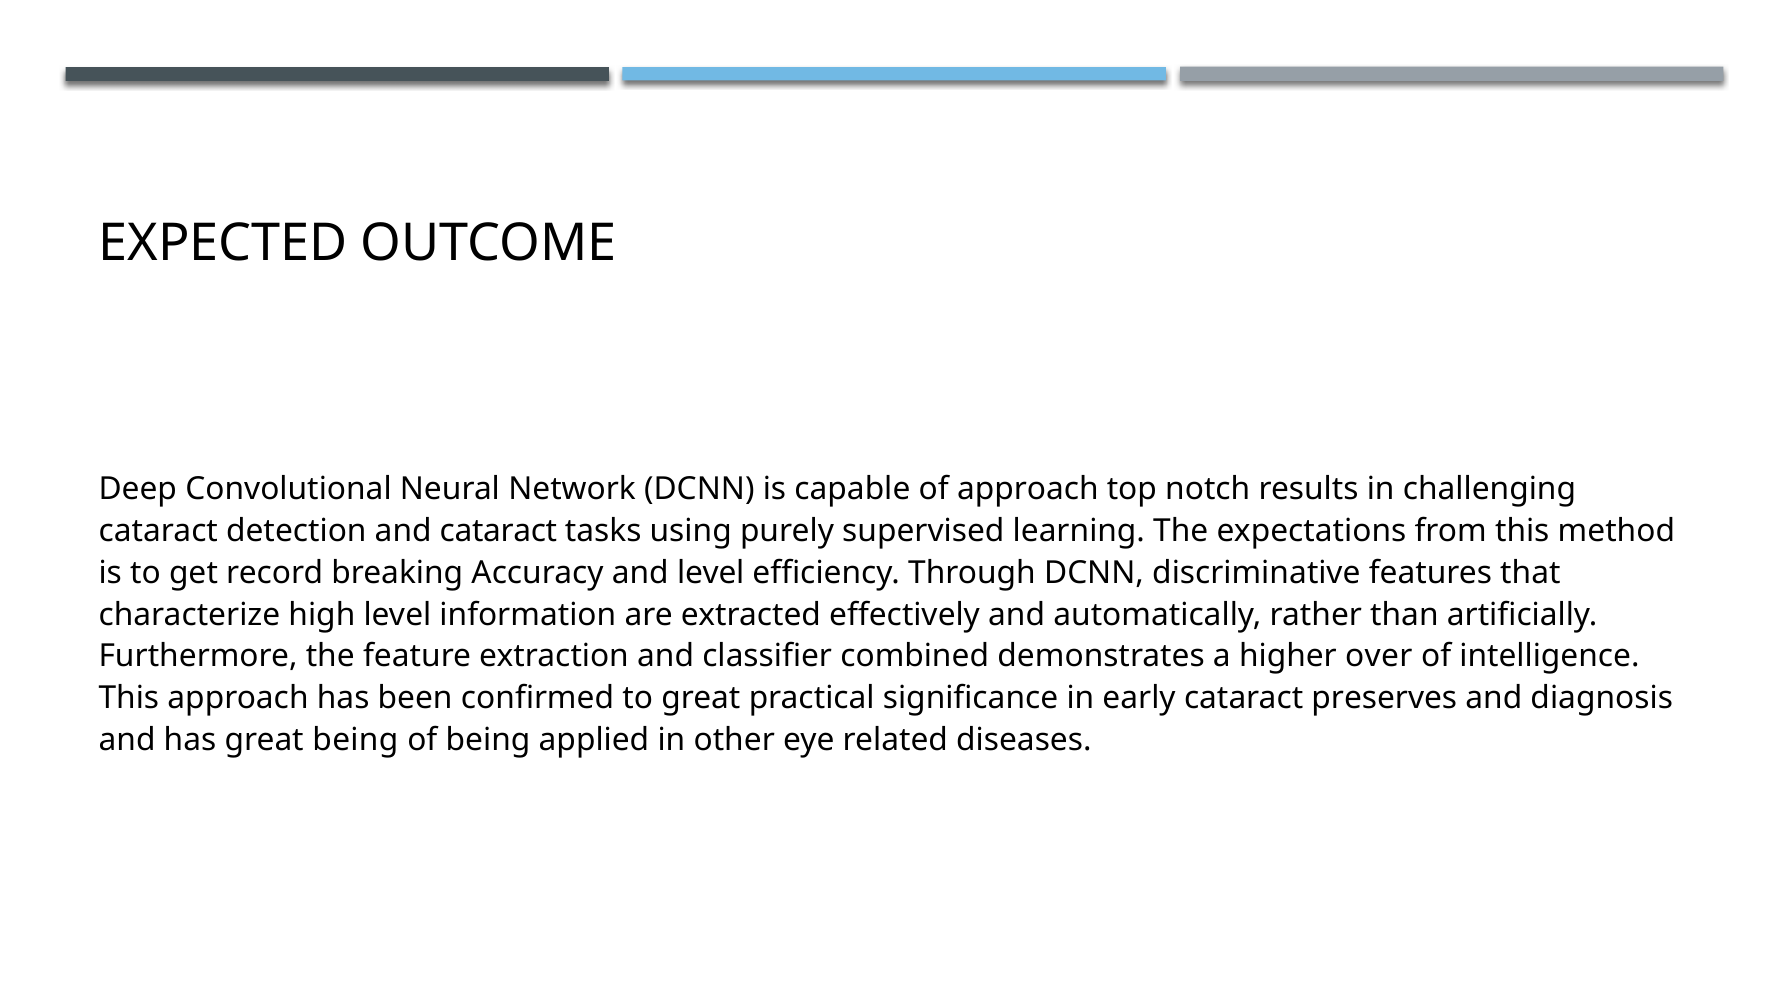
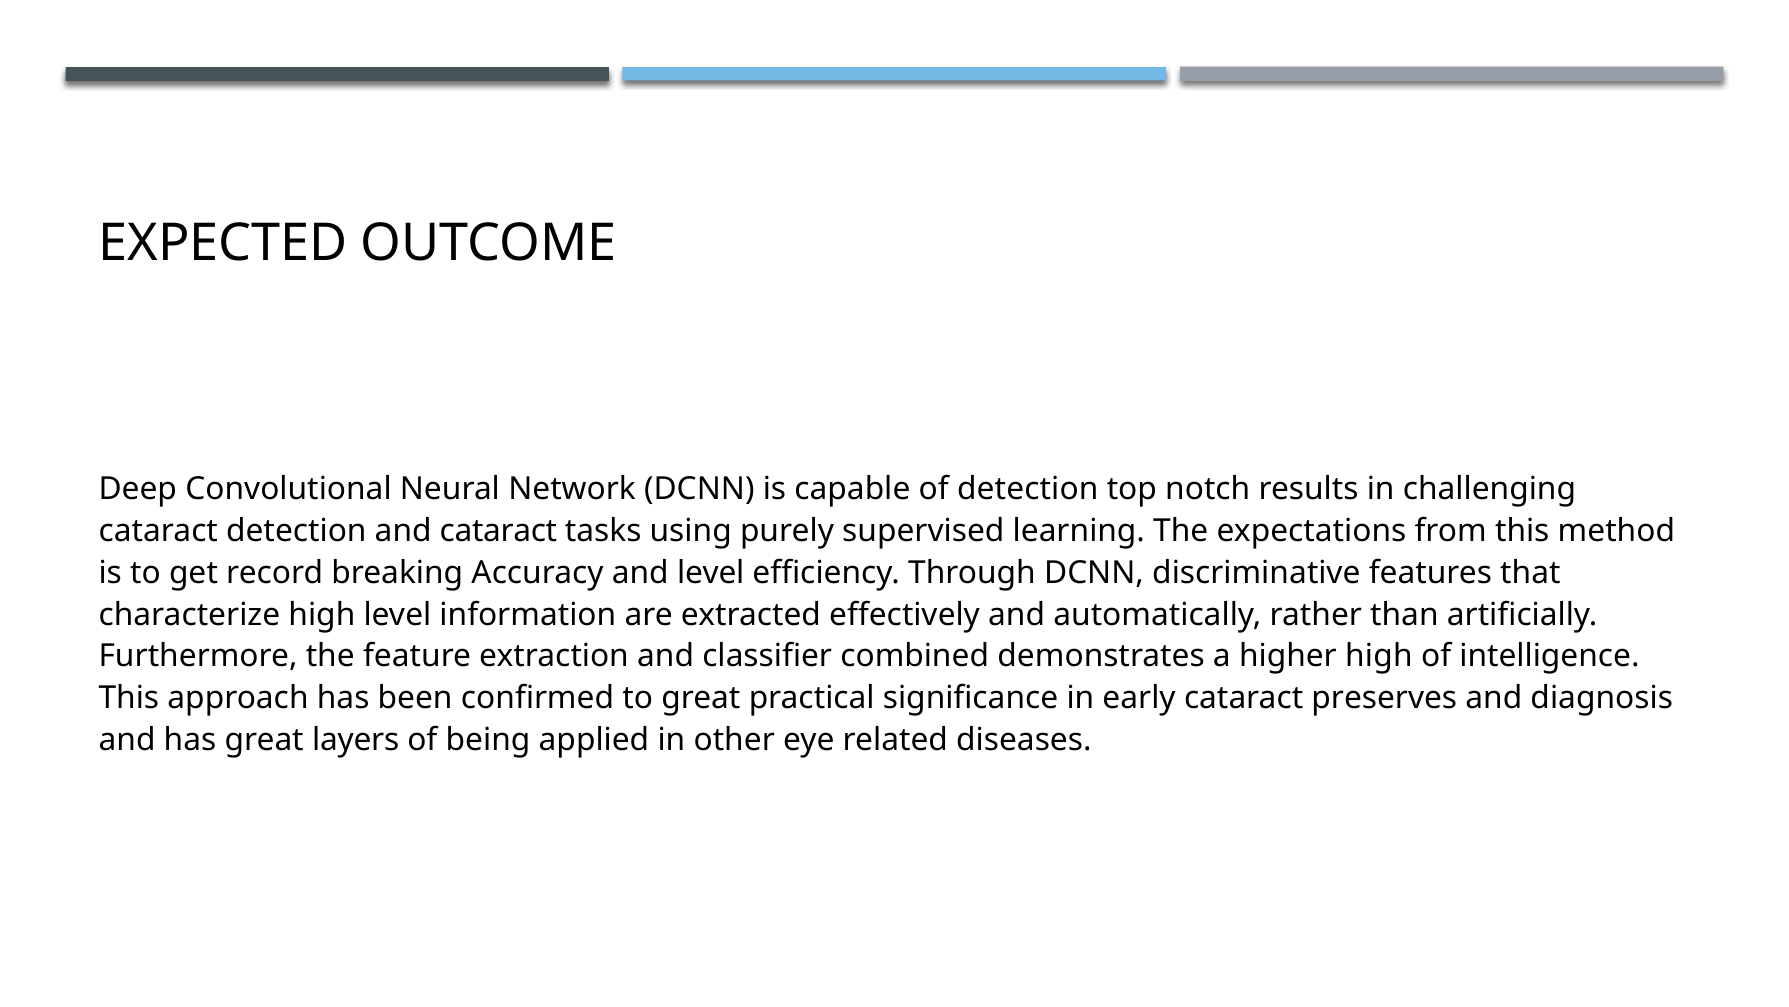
of approach: approach -> detection (1028, 489)
higher over: over -> high (1379, 656)
great being: being -> layers (356, 740)
